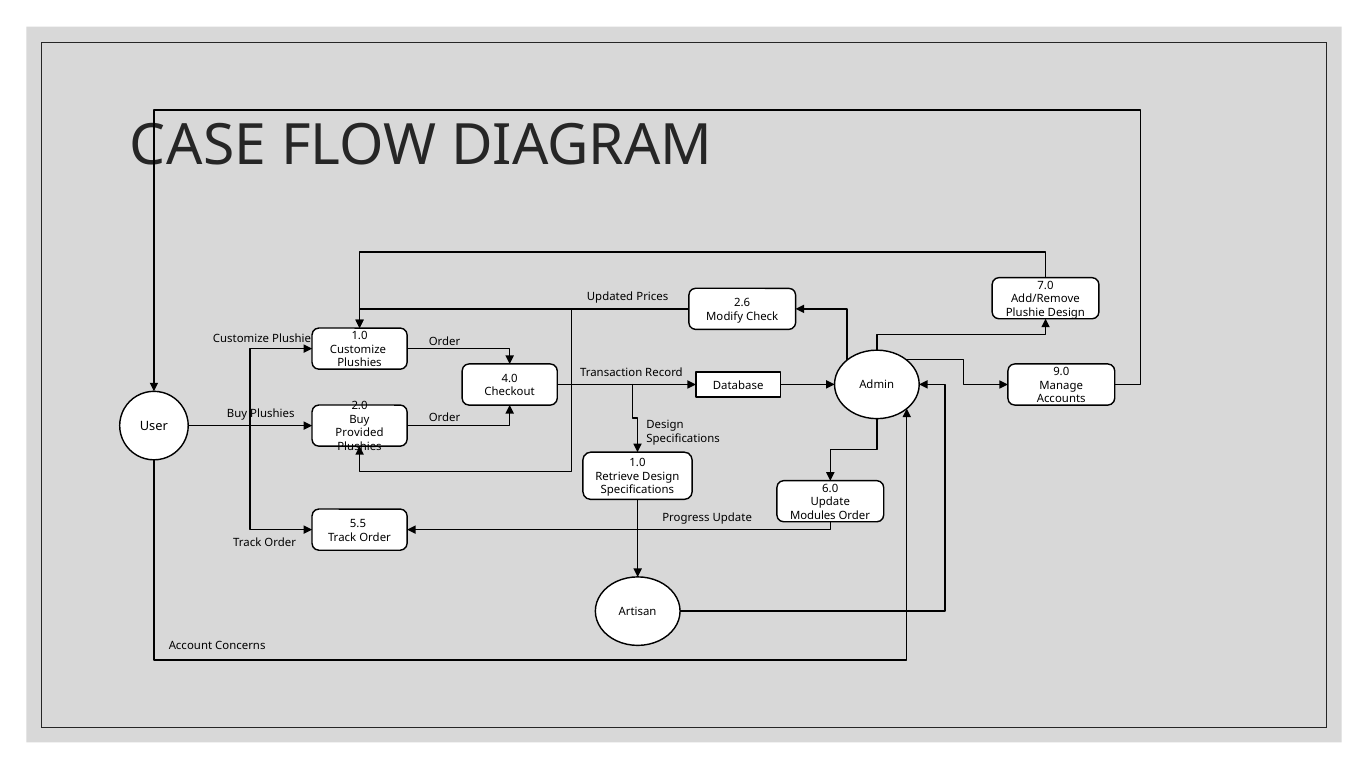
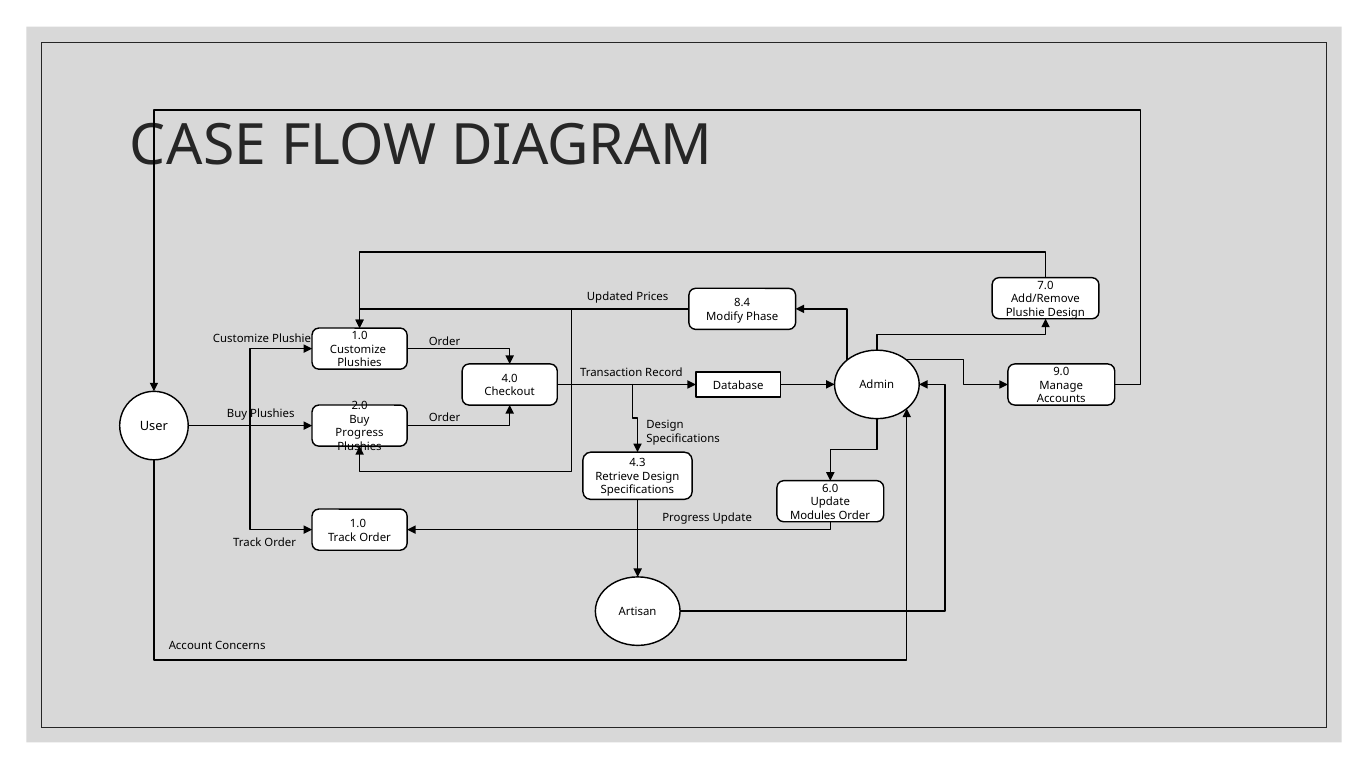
2.6: 2.6 -> 8.4 (742, 303)
Check: Check -> Phase (762, 317)
Provided: Provided -> Progress (359, 433)
1.0: 1.0 -> 4.3 (637, 463)
5.5: 5.5 -> 1.0 (358, 524)
